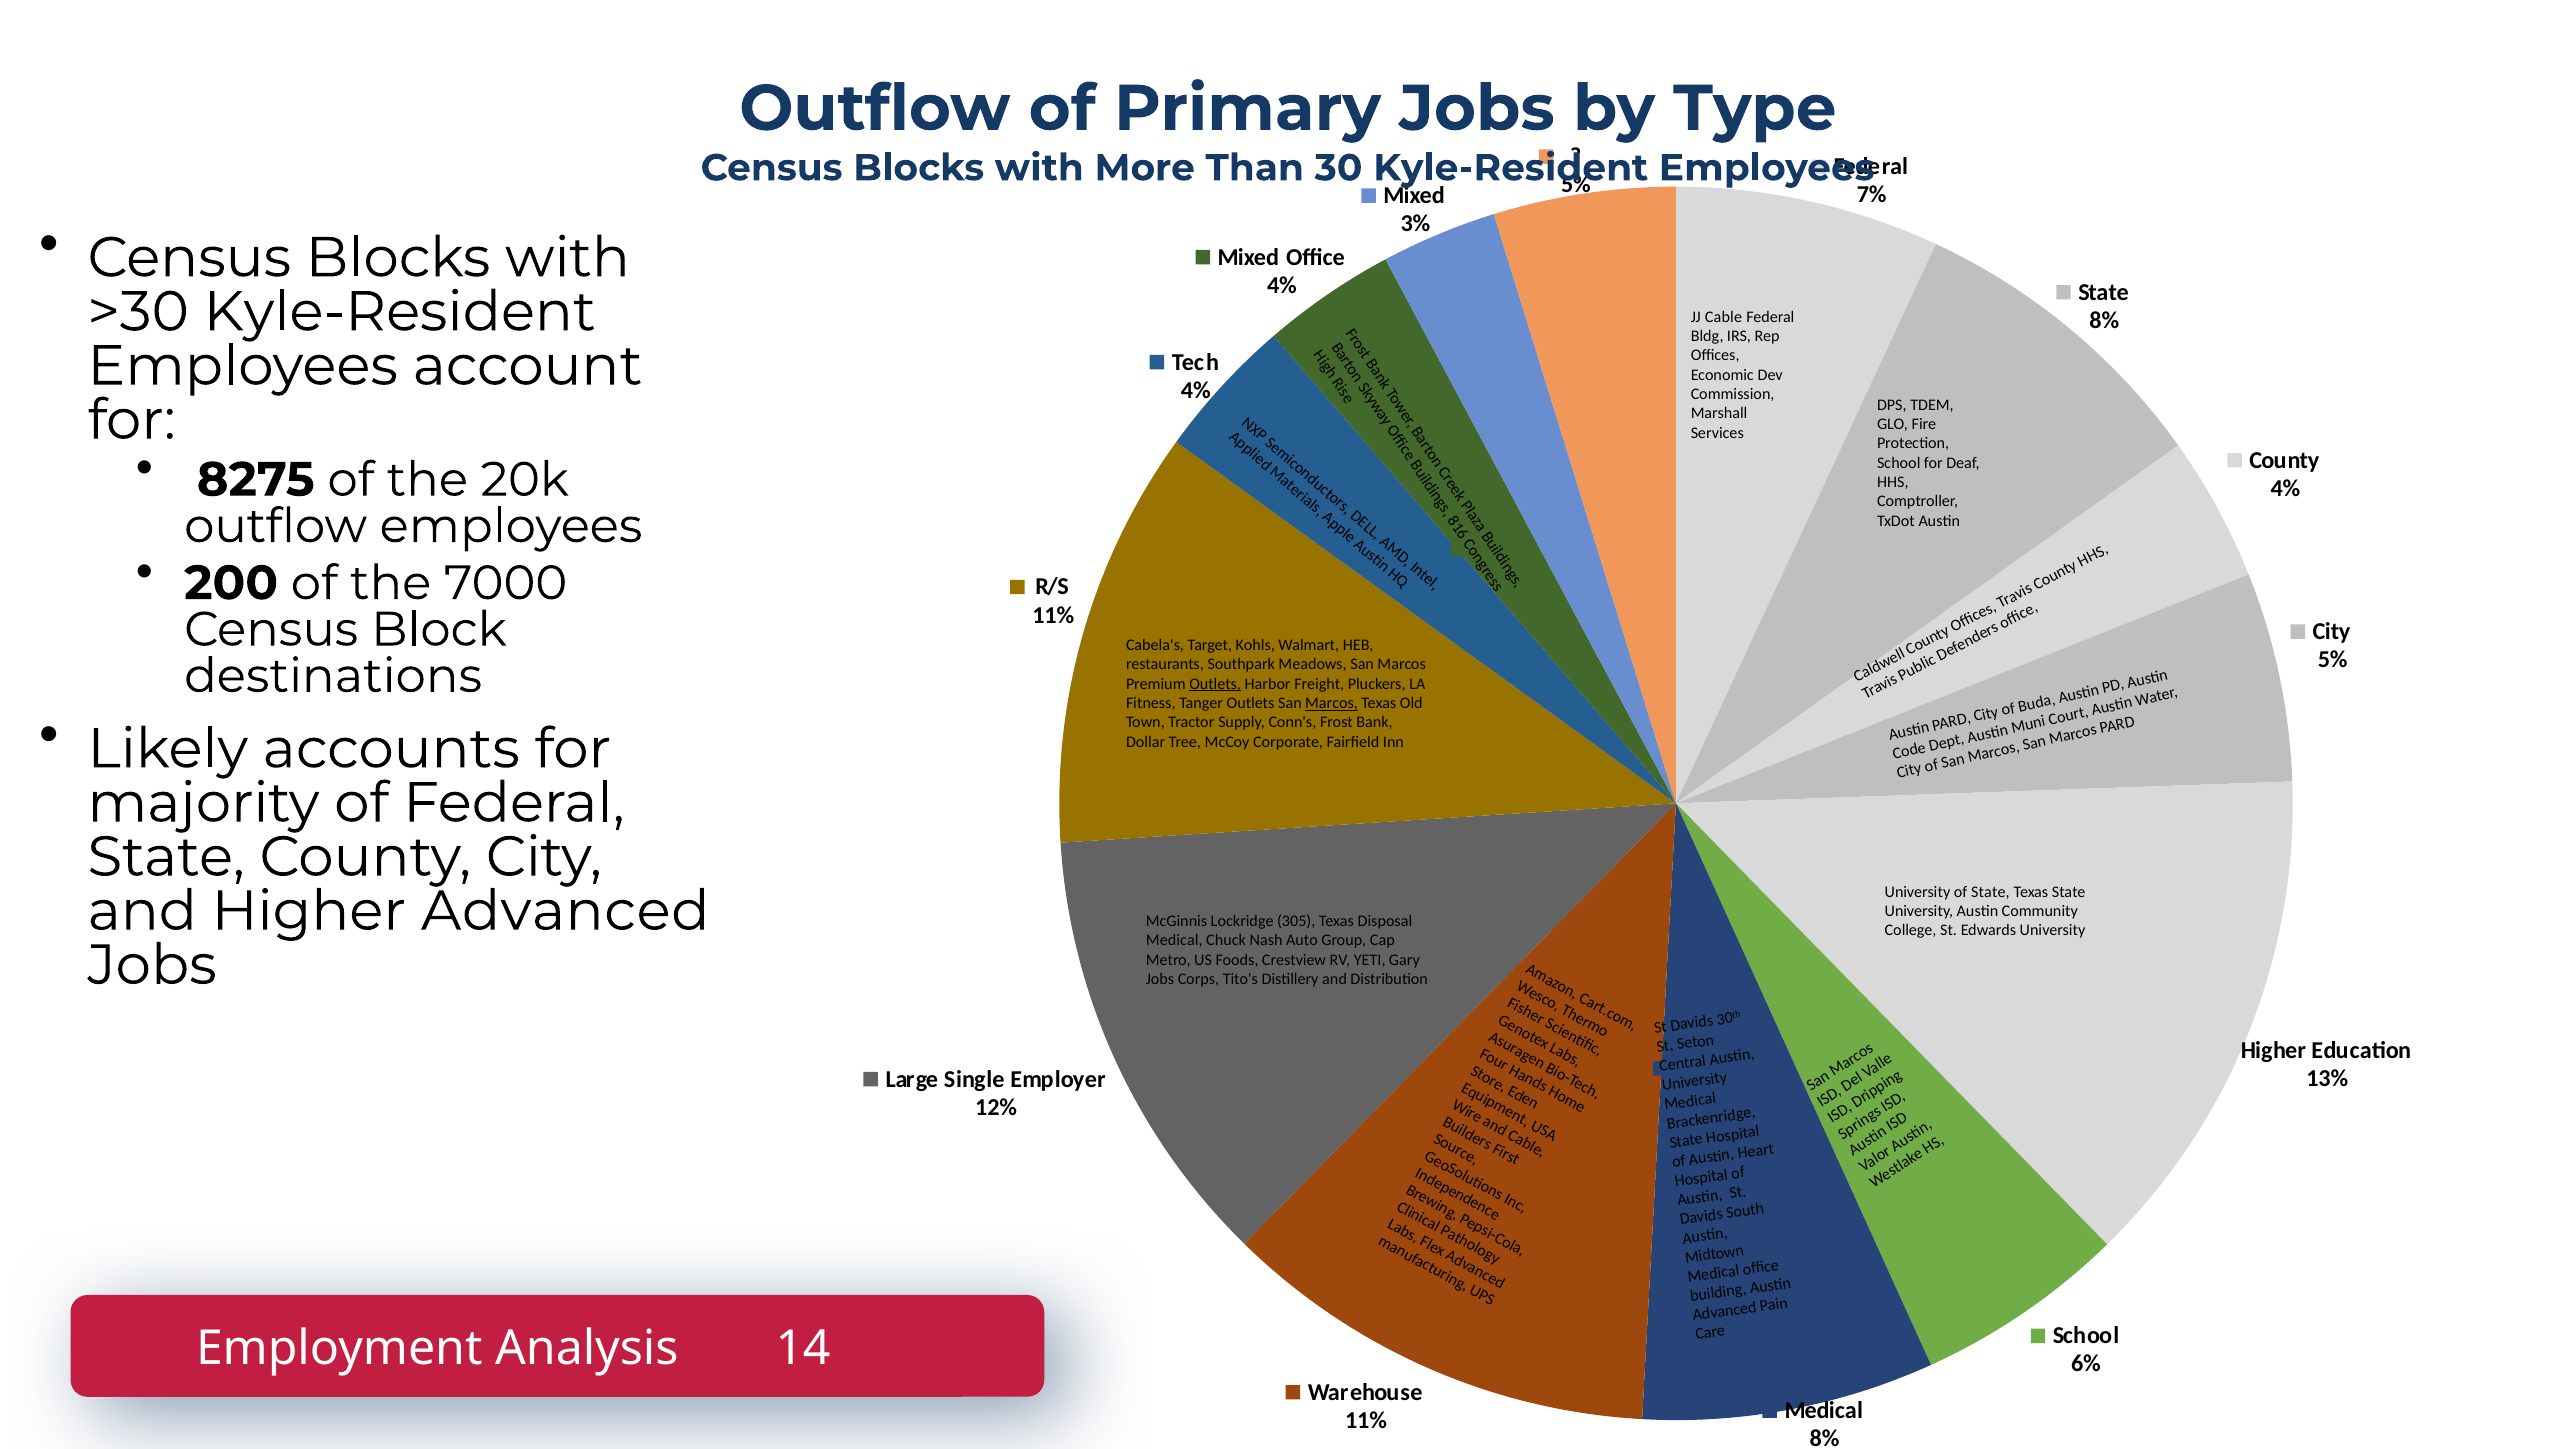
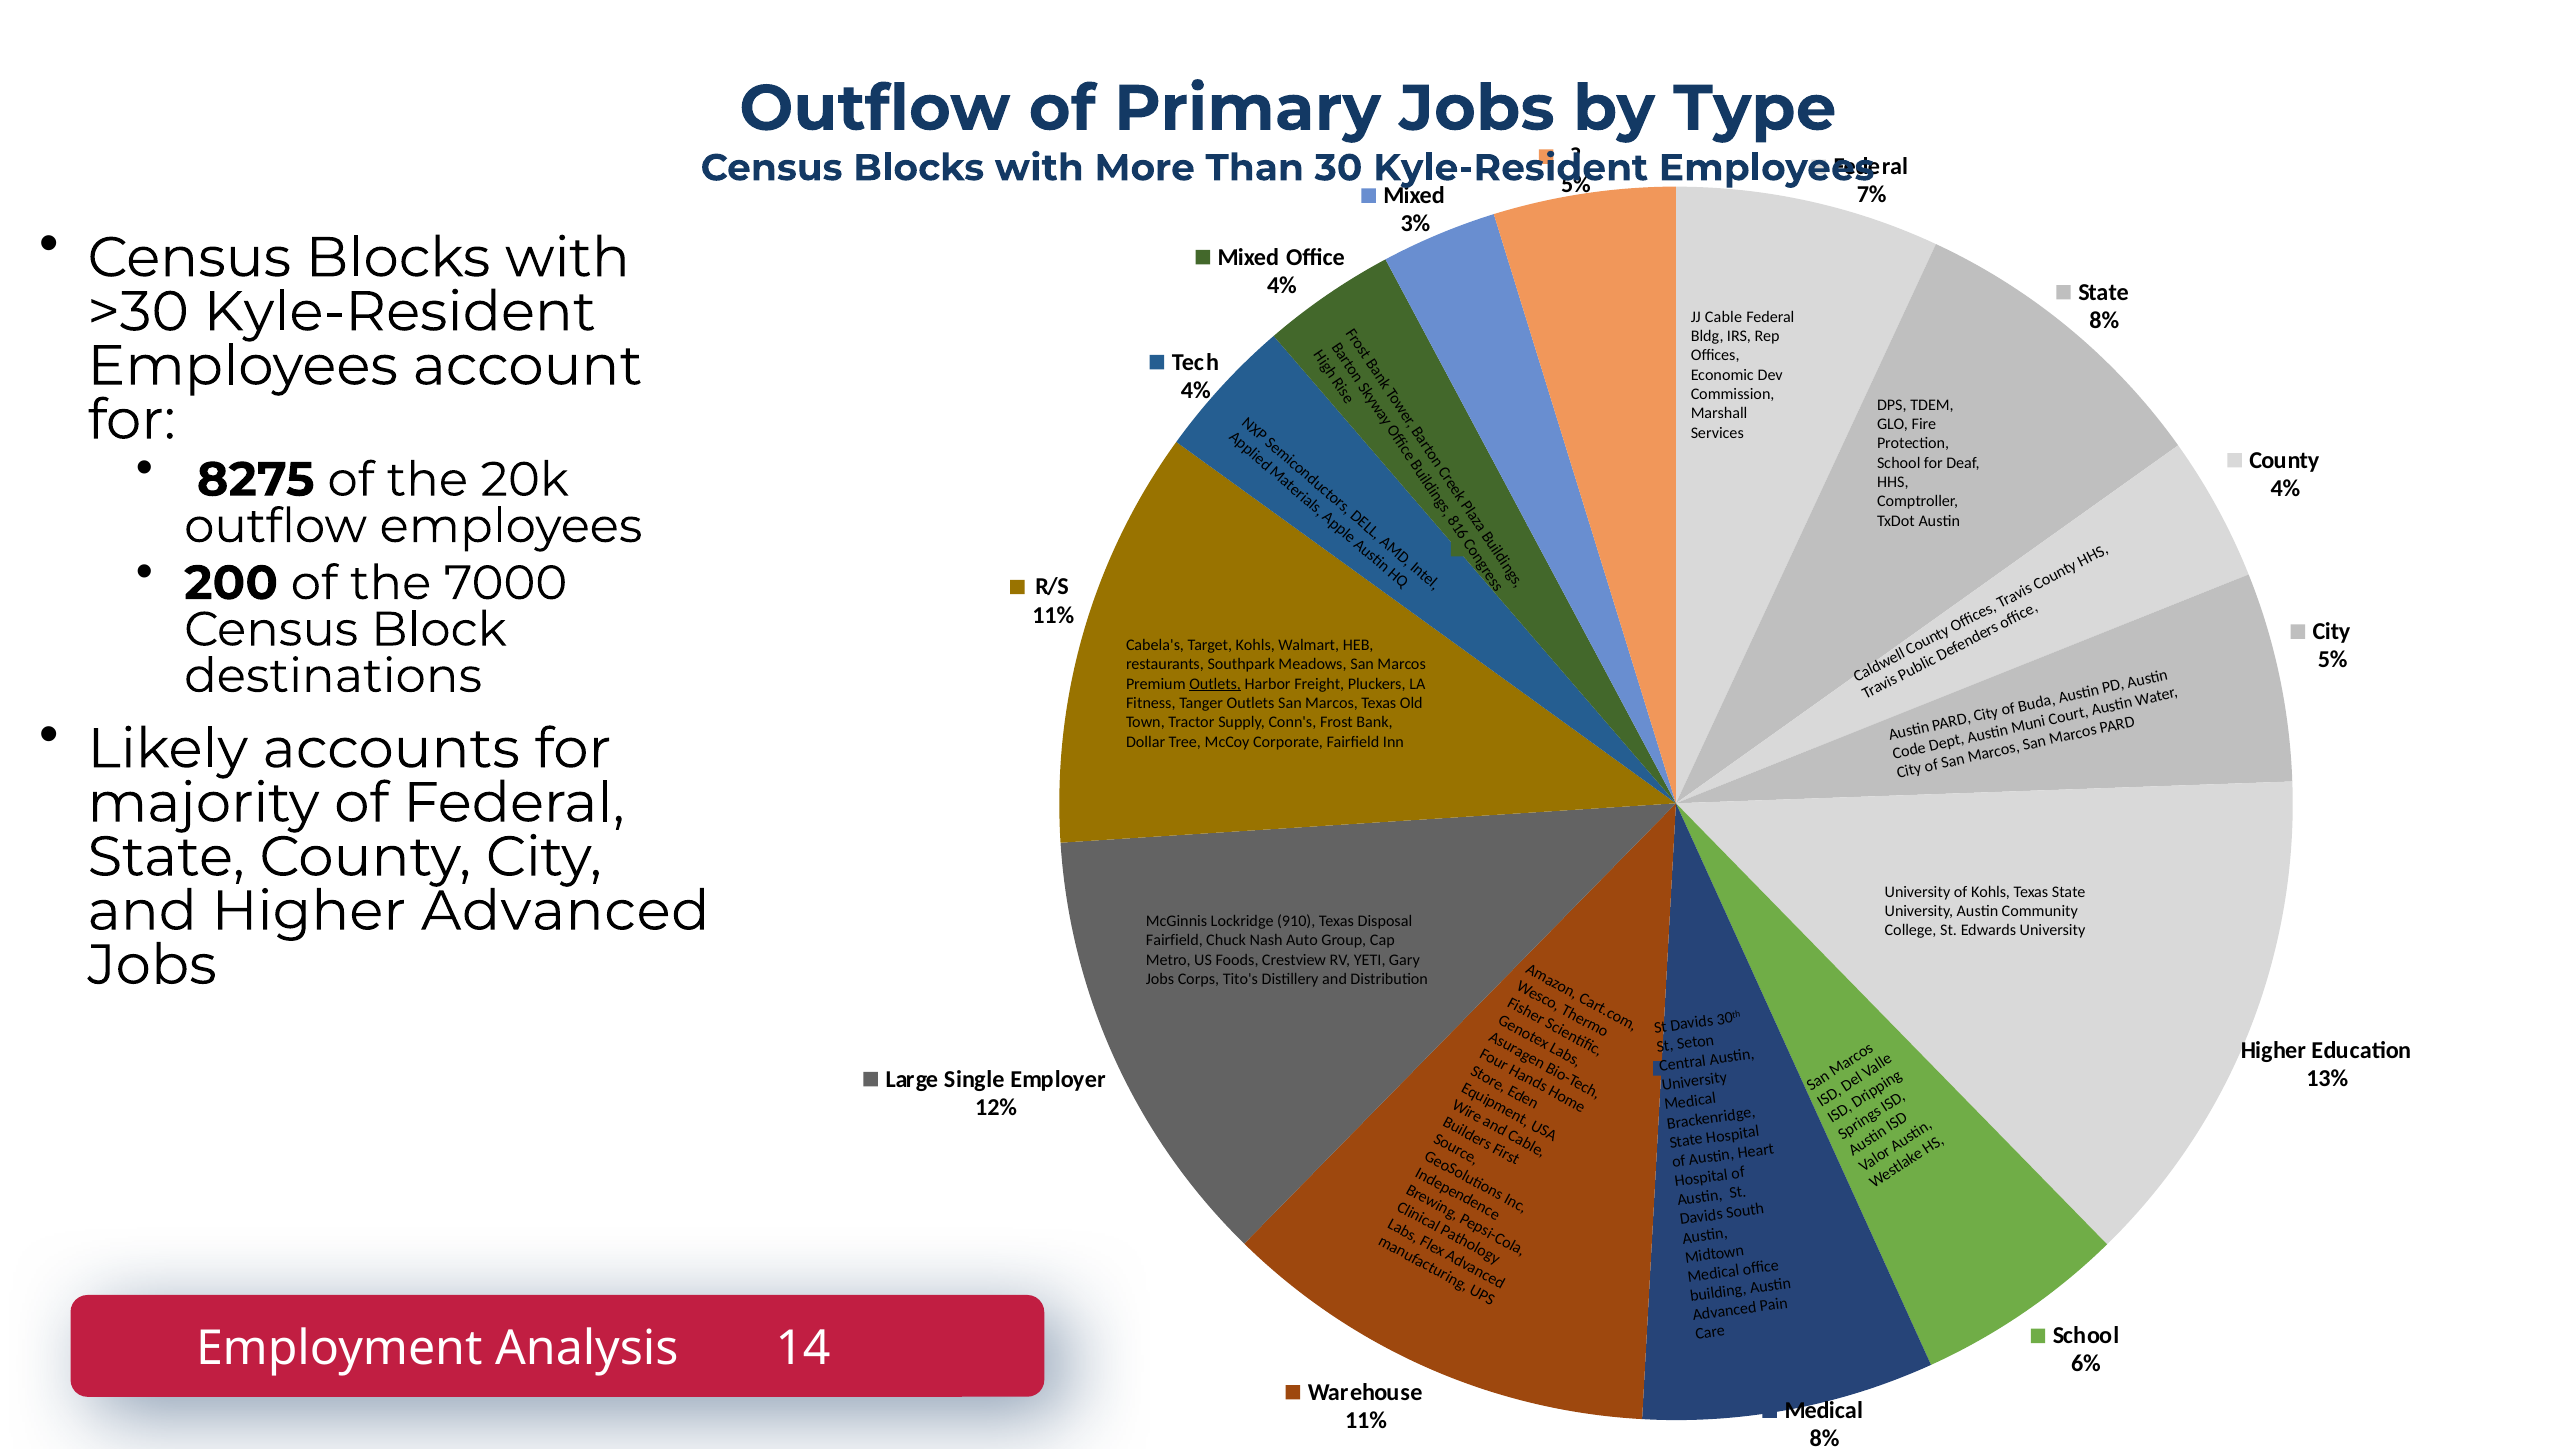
Marcos underline: present -> none (1332, 703)
of State: State -> Kohls (1991, 892)
305: 305 -> 910 (1296, 921)
Medical: Medical -> Fairfield (1174, 941)
